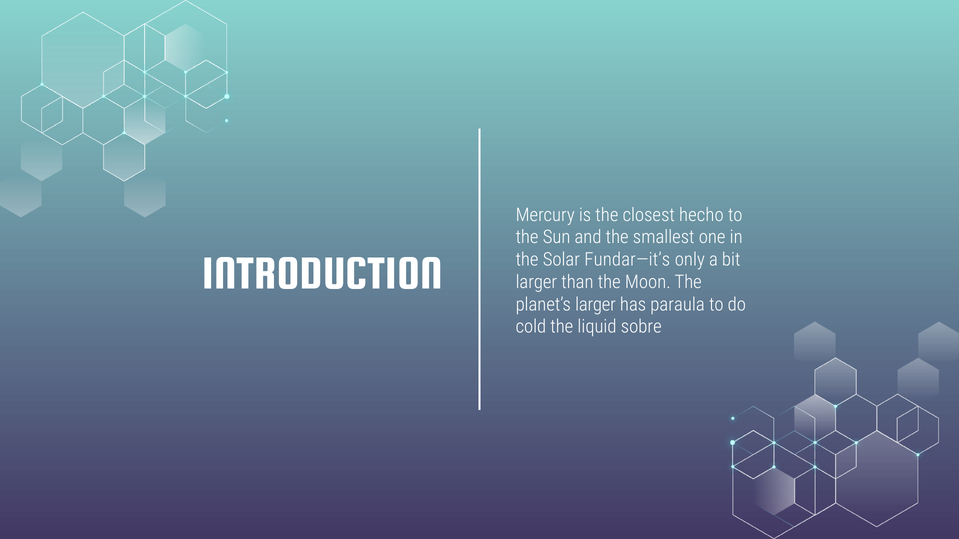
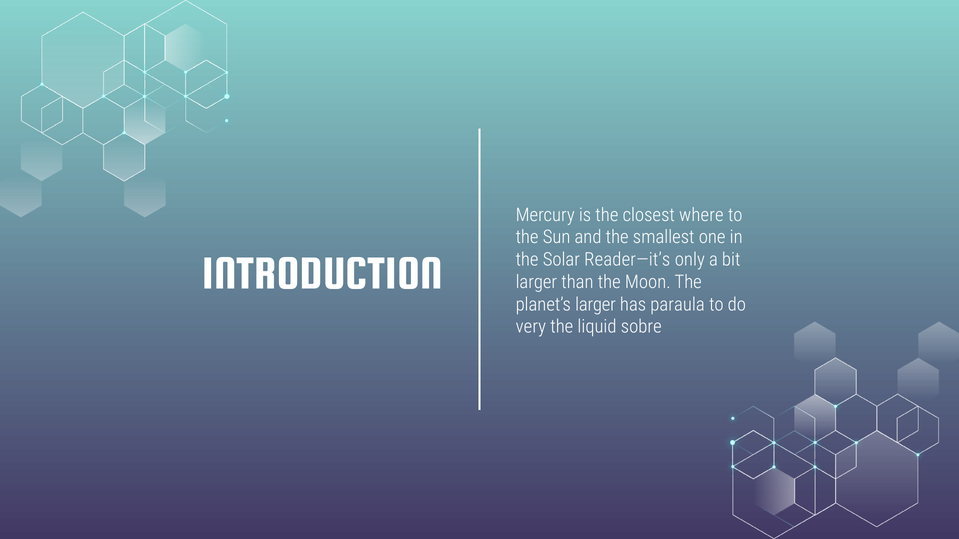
hecho: hecho -> where (701, 215)
Fundar—it’s: Fundar—it’s -> Reader—it’s (627, 260)
cold: cold -> very (531, 327)
